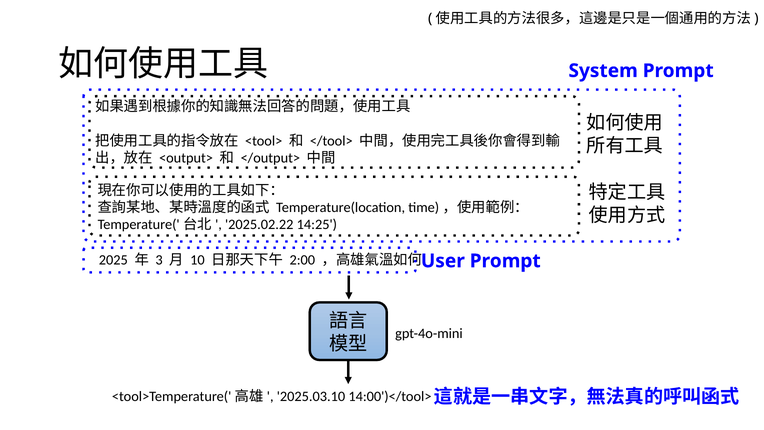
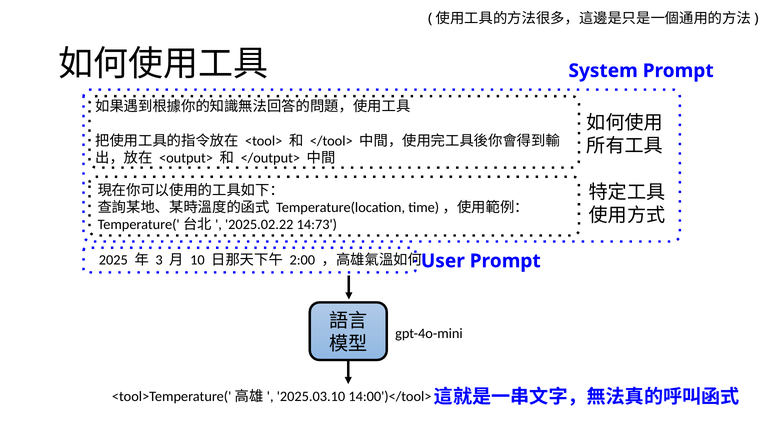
14:25: 14:25 -> 14:73 (317, 225)
